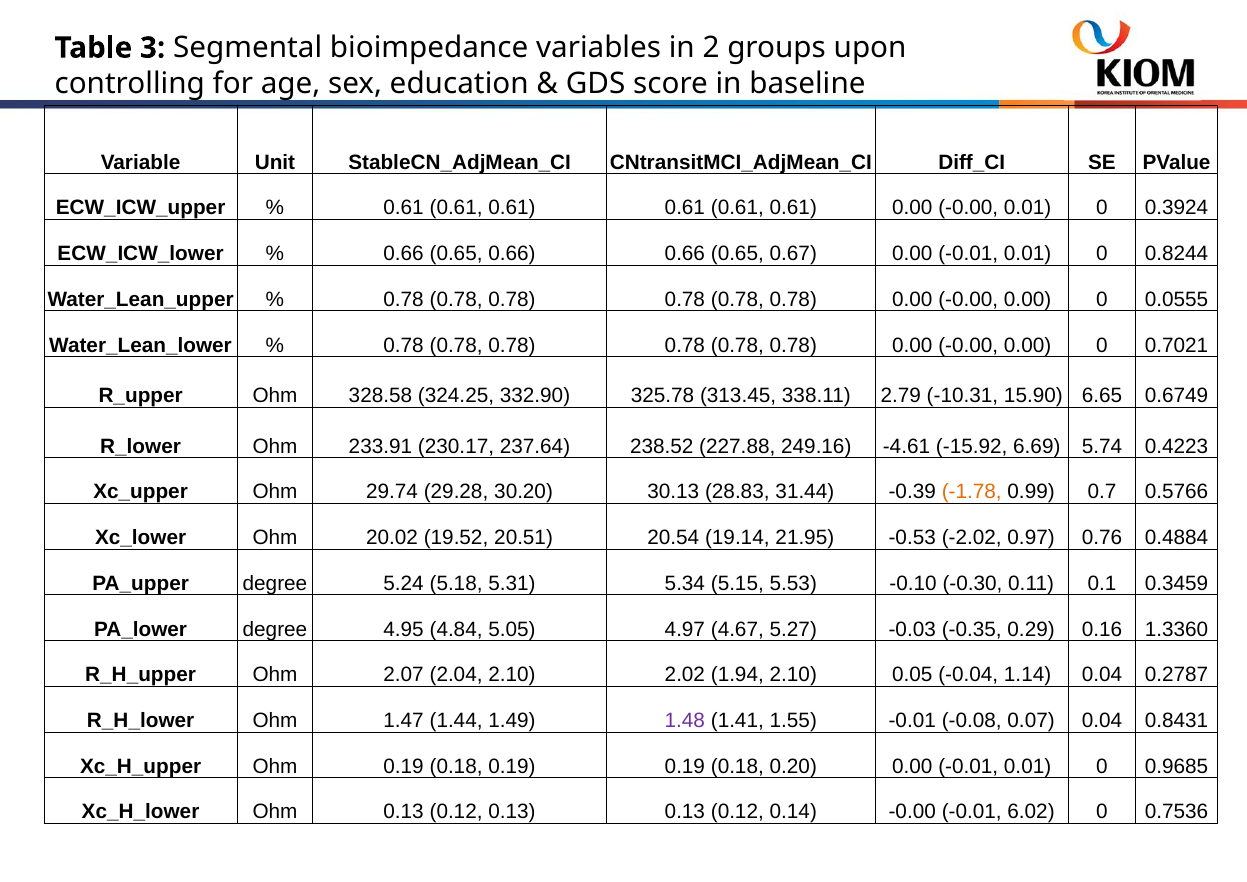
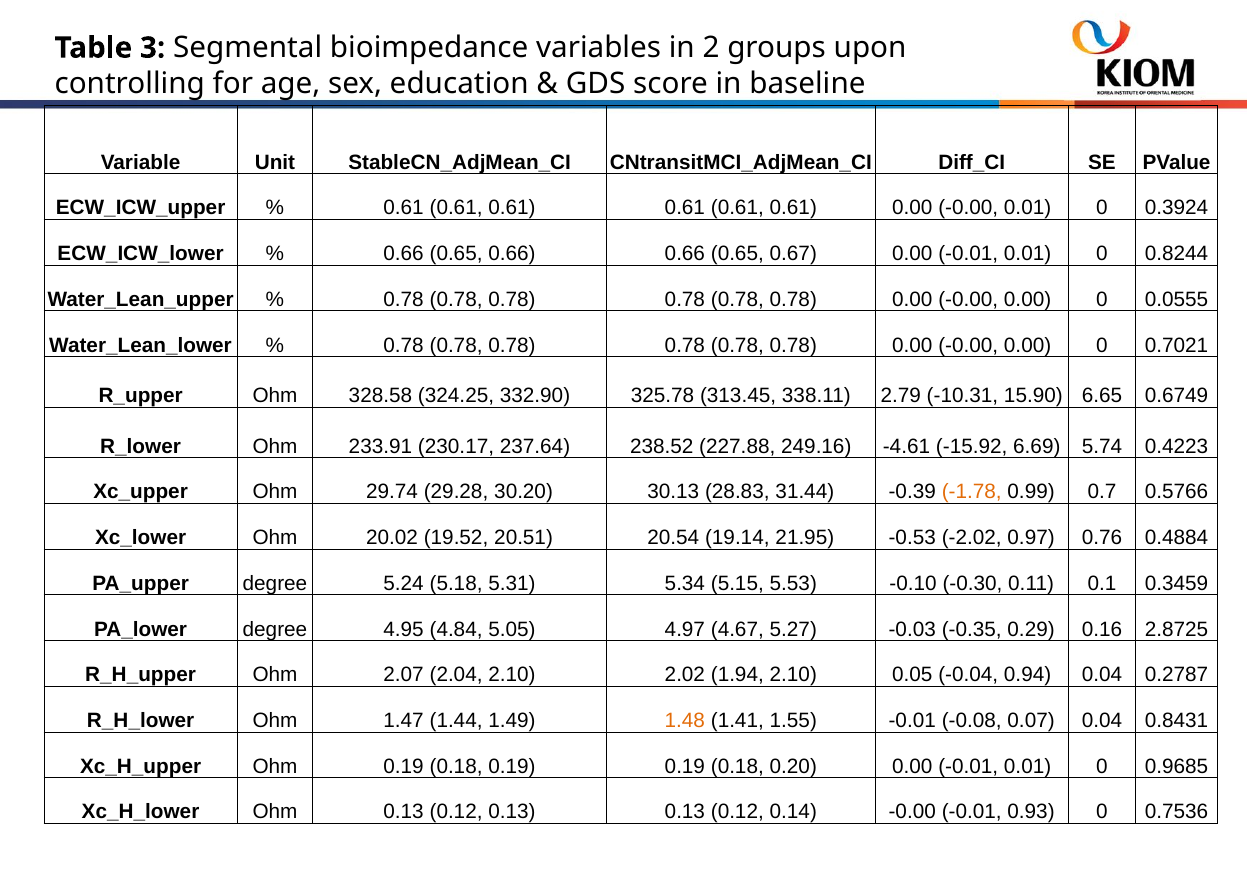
1.3360: 1.3360 -> 2.8725 (1177, 629)
1.14: 1.14 -> 0.94 (1028, 675)
1.48 colour: purple -> orange (685, 720)
6.02: 6.02 -> 0.93 (1031, 812)
